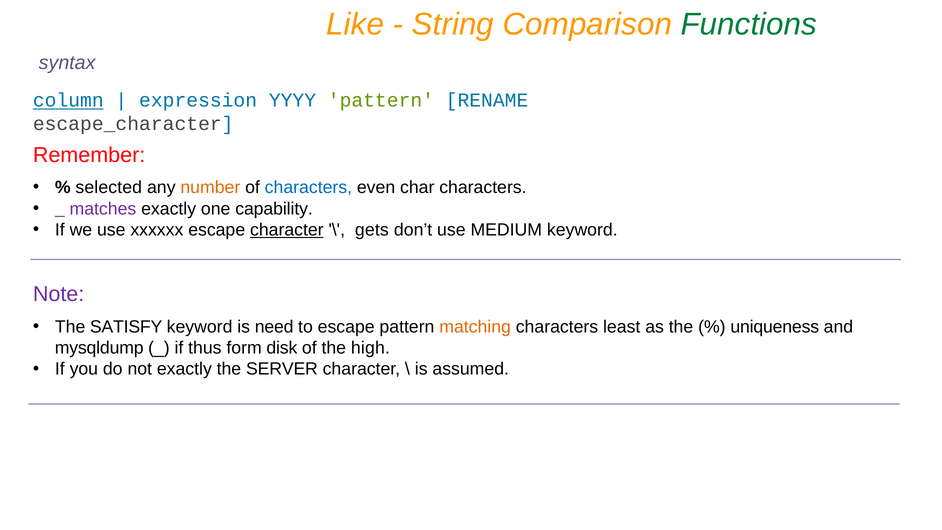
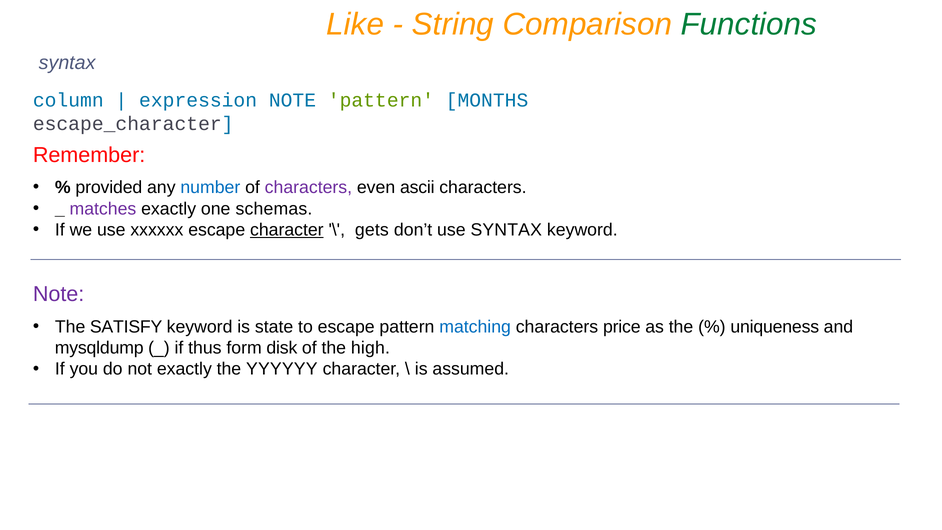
column underline: present -> none (68, 100)
expression YYYY: YYYY -> NOTE (292, 100)
RENAME: RENAME -> MONTHS (487, 100)
selected: selected -> provided (109, 188)
number colour: orange -> blue (210, 188)
characters colour: blue -> purple (308, 188)
char: char -> ascii (417, 188)
capability: capability -> schemas (274, 209)
use MEDIUM: MEDIUM -> SYNTAX (506, 230)
need: need -> state (274, 327)
matching colour: orange -> blue (475, 327)
least: least -> price (622, 327)
SERVER: SERVER -> YYYYYY (282, 369)
